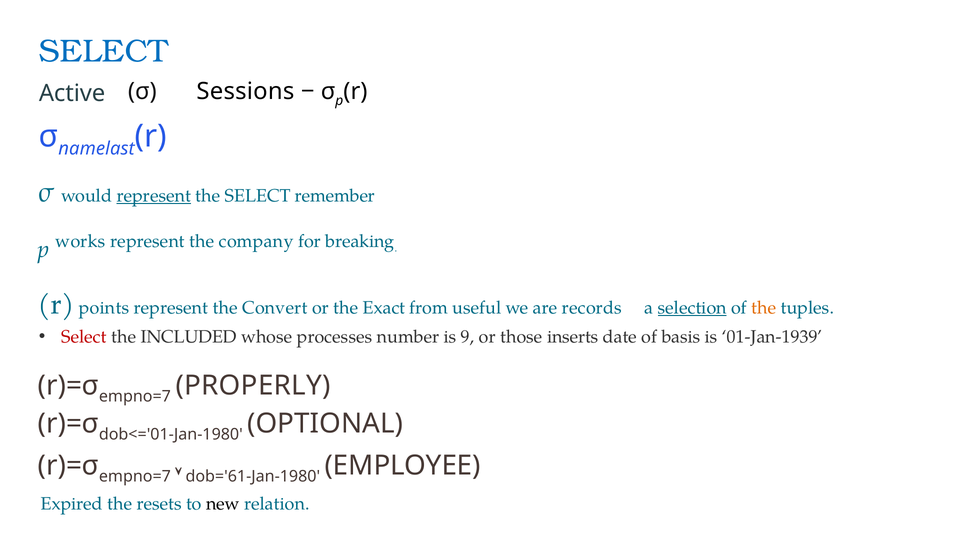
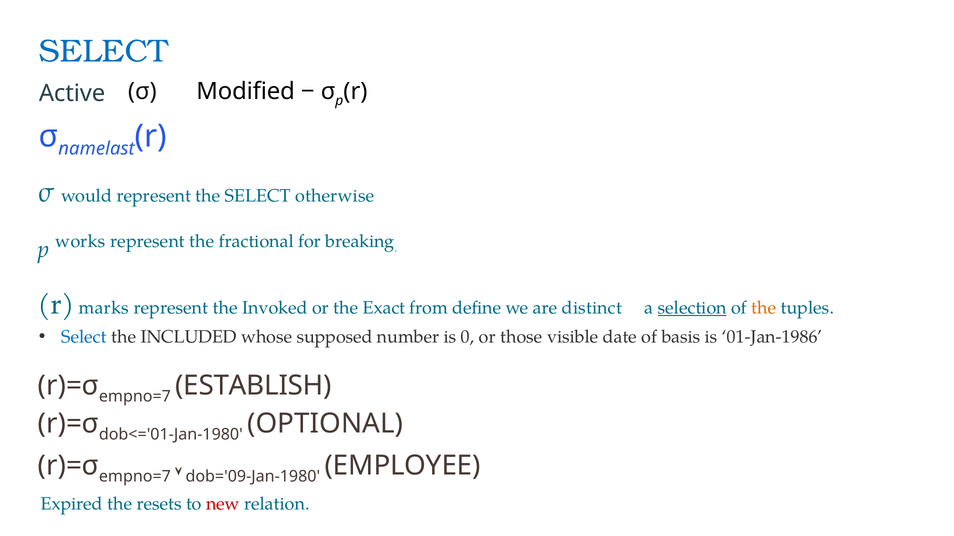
Sessions: Sessions -> Modified (246, 92)
represent underline: present -> none (154, 196)
remember: remember -> otherwise (335, 196)
company: company -> fractional (256, 241)
points: points -> marks (104, 308)
Convert: Convert -> Invoked (275, 308)
useful: useful -> define (477, 308)
records: records -> distinct (592, 308)
Select colour: red -> blue (84, 337)
processes: processes -> supposed (335, 337)
9: 9 -> 0 (468, 337)
inserts: inserts -> visible (573, 337)
01-Jan-1939: 01-Jan-1939 -> 01-Jan-1986 (772, 337)
PROPERLY: PROPERLY -> ESTABLISH (253, 386)
dob='61-Jan-1980: dob='61-Jan-1980 -> dob='09-Jan-1980 (253, 477)
new colour: black -> red (223, 504)
